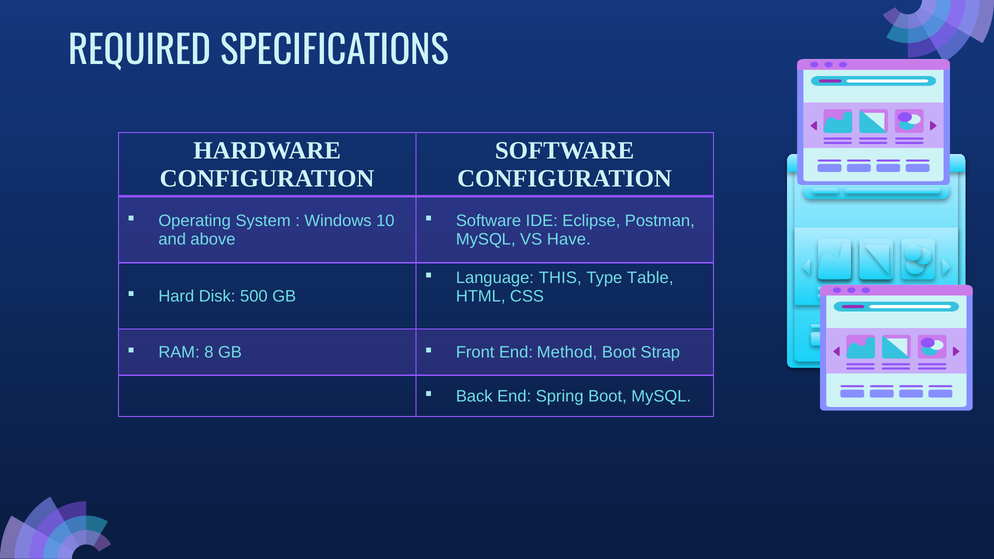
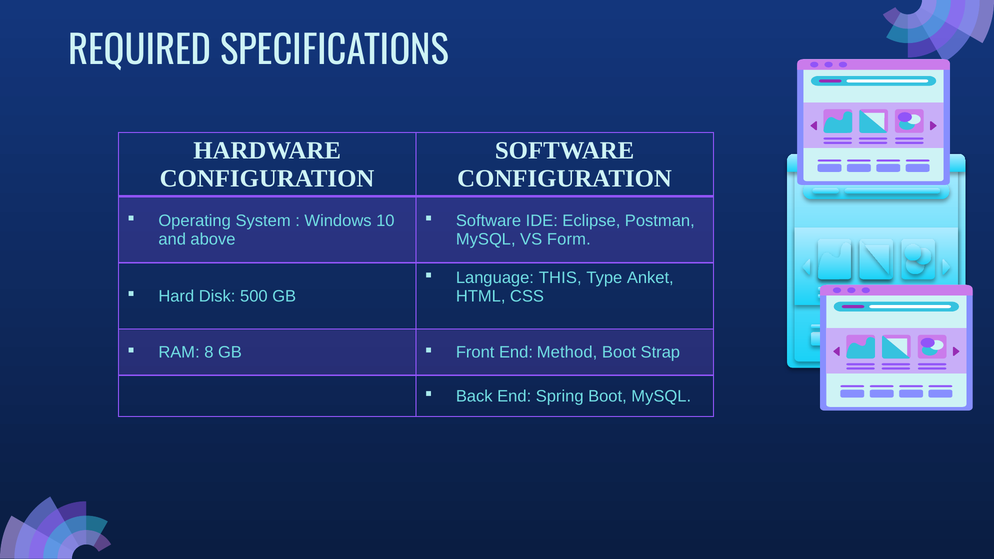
Have: Have -> Form (569, 239)
Table: Table -> Anket (650, 278)
